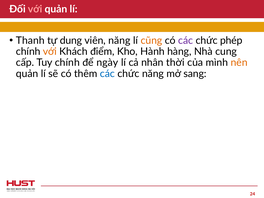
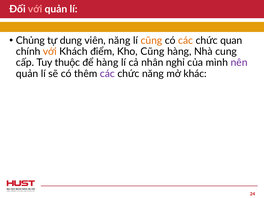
Thanh: Thanh -> Chủng (30, 40)
các colour: purple -> orange (186, 40)
phép: phép -> quan (231, 40)
Kho Hành: Hành -> Cũng (152, 52)
Tuy chính: chính -> thuộc (67, 63)
để ngày: ngày -> hàng (107, 63)
thời: thời -> nghỉ (175, 63)
nên colour: orange -> purple (239, 63)
các colour: blue -> purple (107, 74)
sang: sang -> khác (195, 74)
